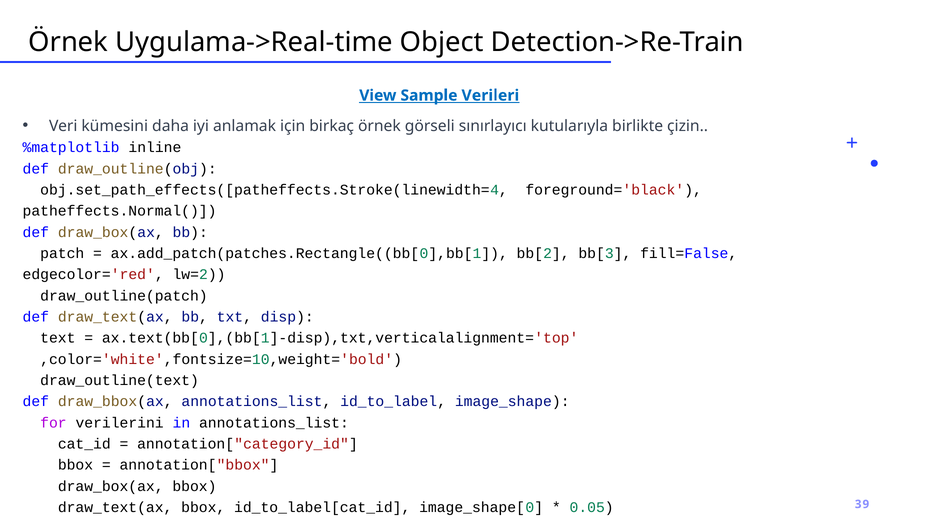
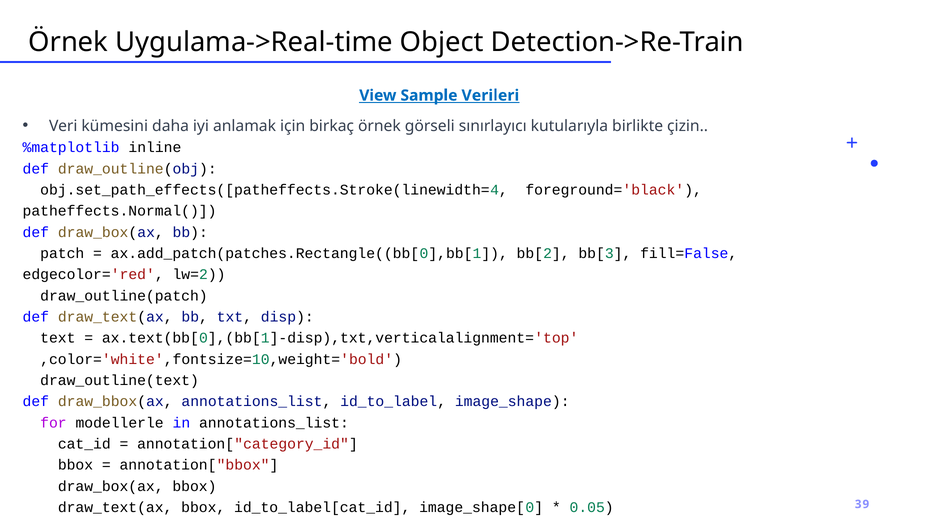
verilerini: verilerini -> modellerle (120, 423)
